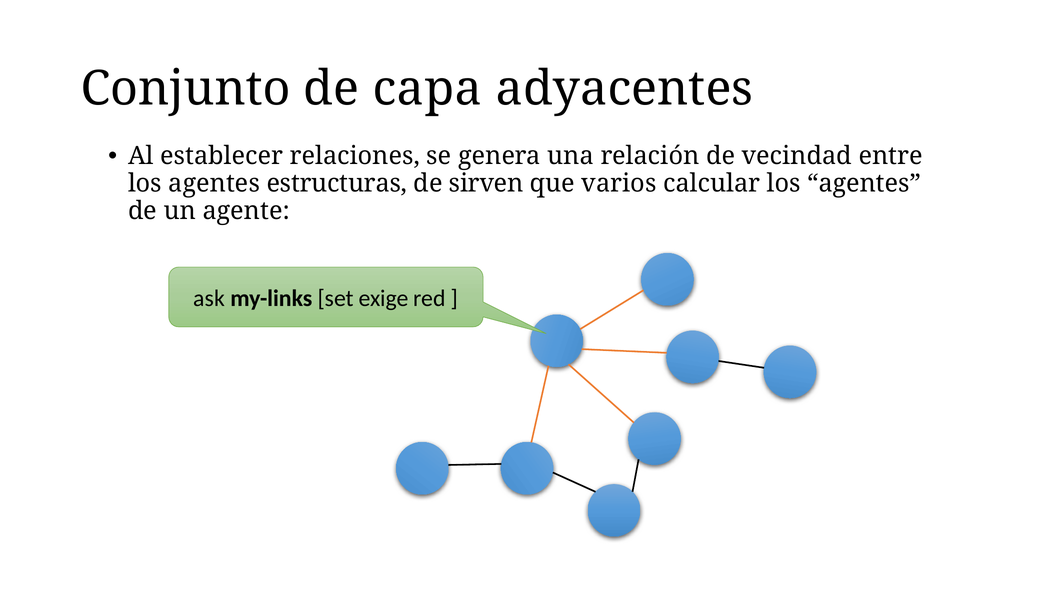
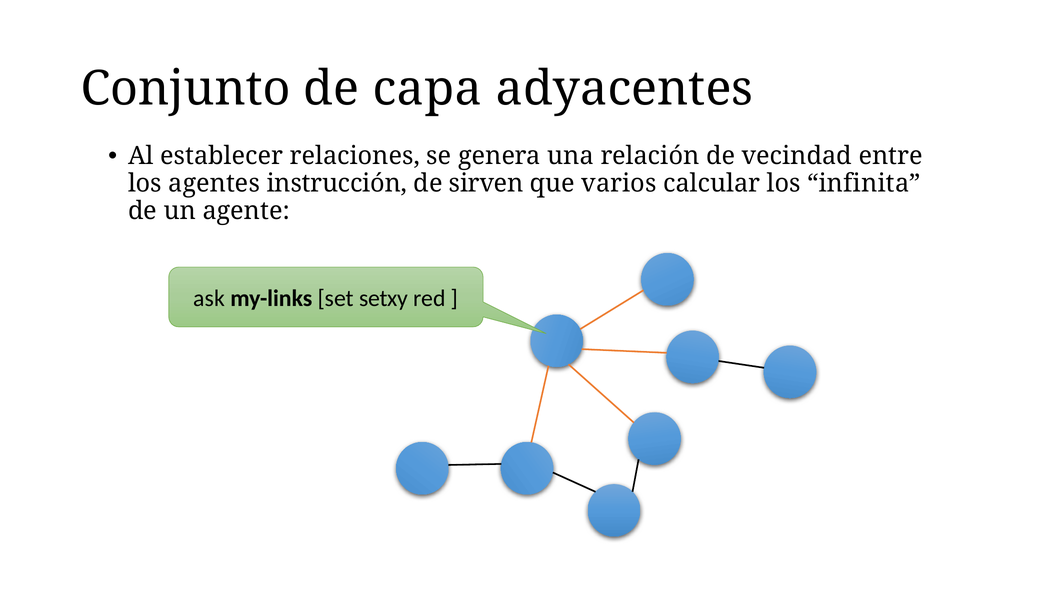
estructuras: estructuras -> instrucción (337, 183)
calcular los agentes: agentes -> infinita (864, 183)
exige: exige -> setxy (384, 299)
